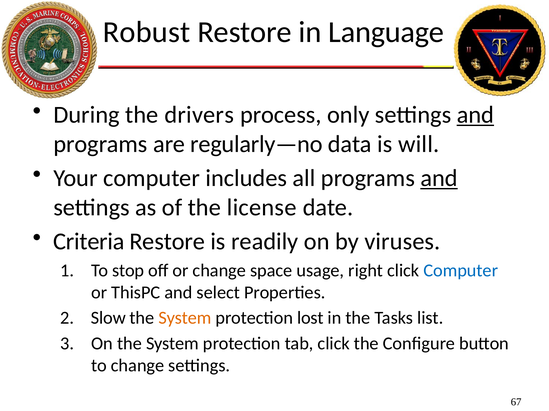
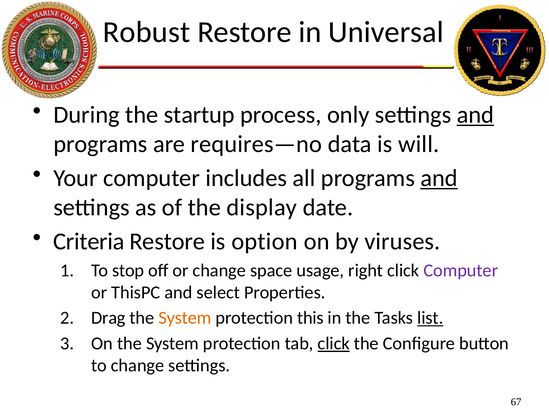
Language: Language -> Universal (386, 32)
drivers: drivers -> startup (199, 115)
regularly—no: regularly—no -> requires—no (256, 144)
license: license -> display (262, 208)
readily: readily -> option (265, 242)
Computer colour: blue -> purple (461, 271)
Slow: Slow -> Drag (108, 318)
lost: lost -> this (310, 318)
list underline: none -> present (430, 318)
click underline: none -> present (334, 344)
